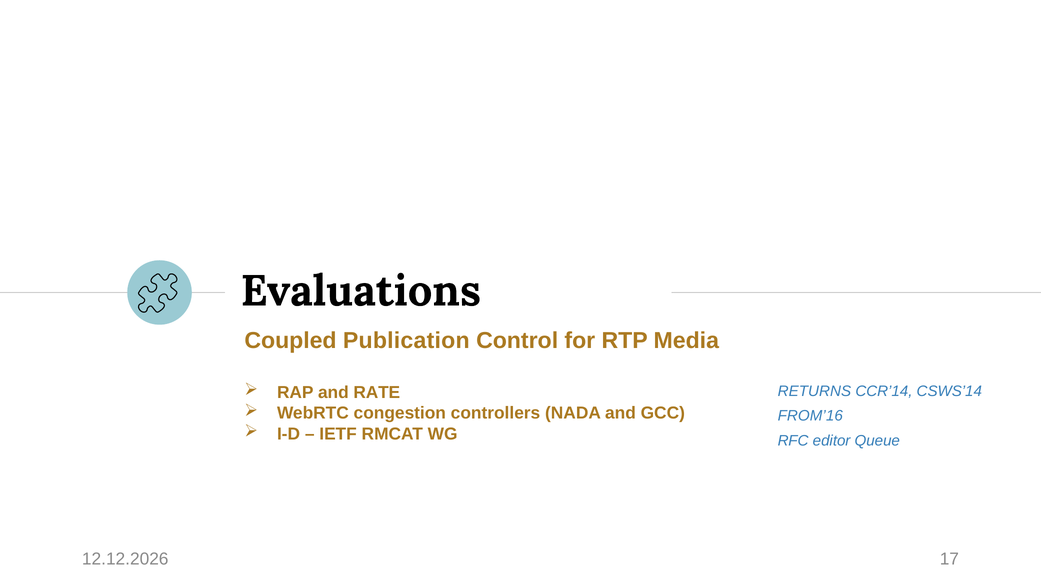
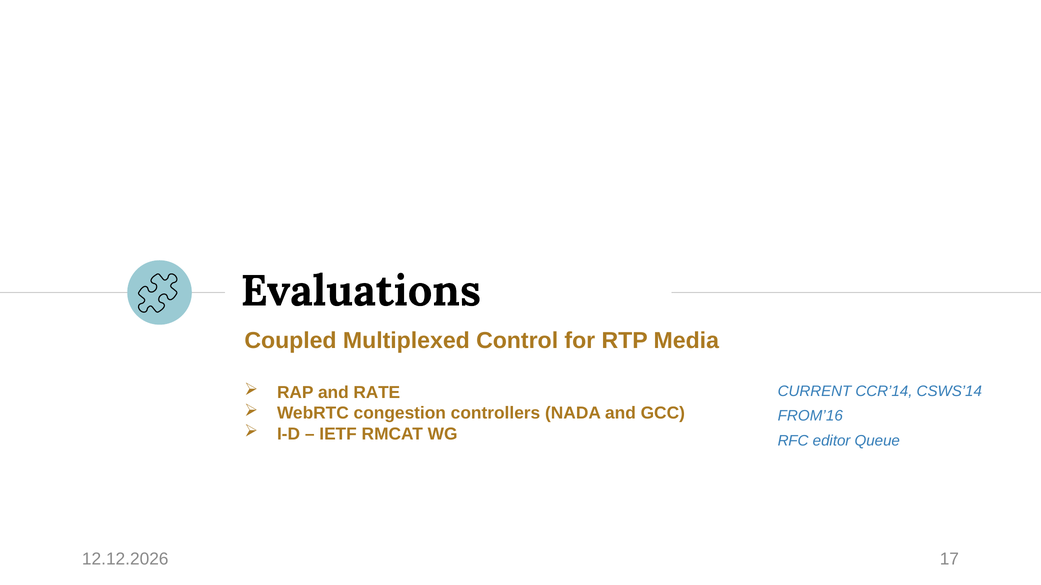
Publication: Publication -> Multiplexed (406, 341)
RETURNS: RETURNS -> CURRENT (814, 392)
